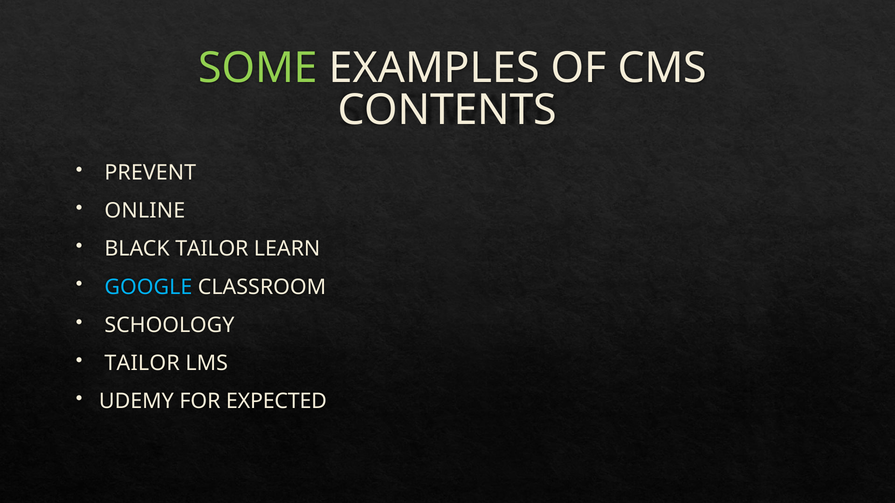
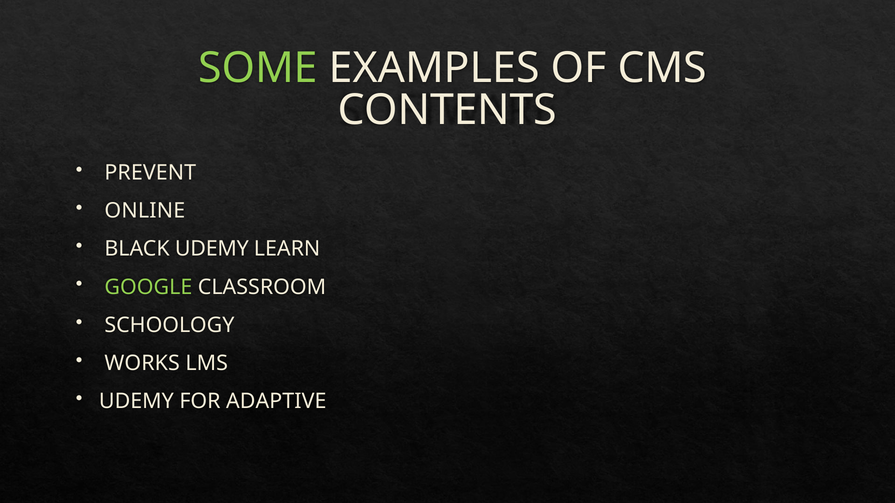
BLACK TAILOR: TAILOR -> UDEMY (212, 249)
GOOGLE colour: light blue -> light green (148, 287)
TAILOR: TAILOR -> WORKS (142, 364)
EXPECTED: EXPECTED -> ADAPTIVE (276, 402)
